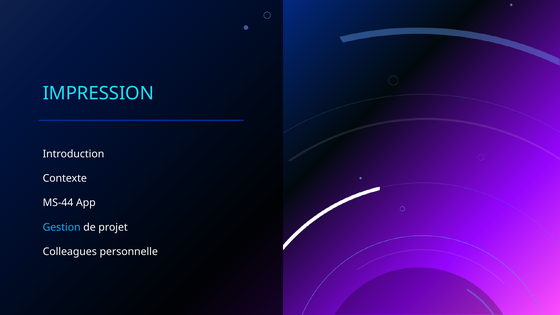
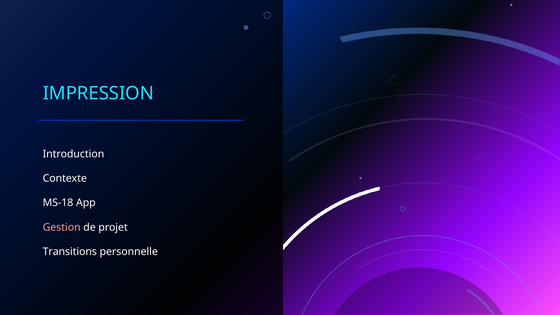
MS-44: MS-44 -> MS-18 (58, 203)
Gestion colour: light blue -> pink (62, 227)
Colleagues: Colleagues -> Transitions (70, 252)
